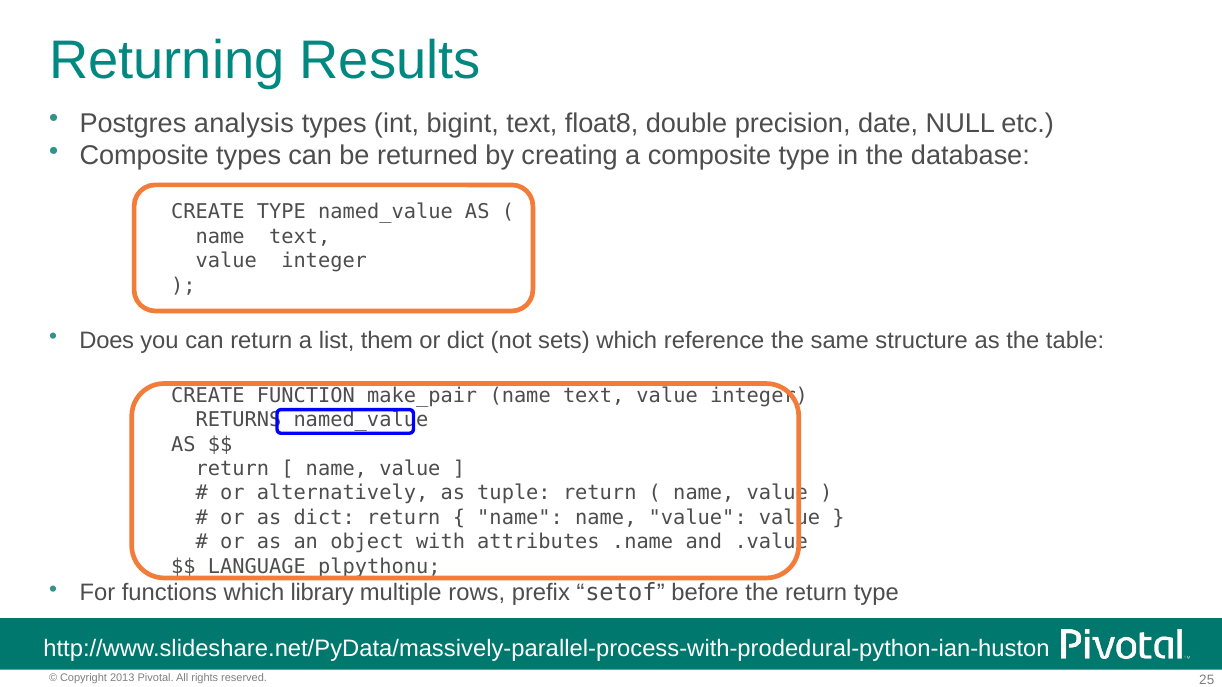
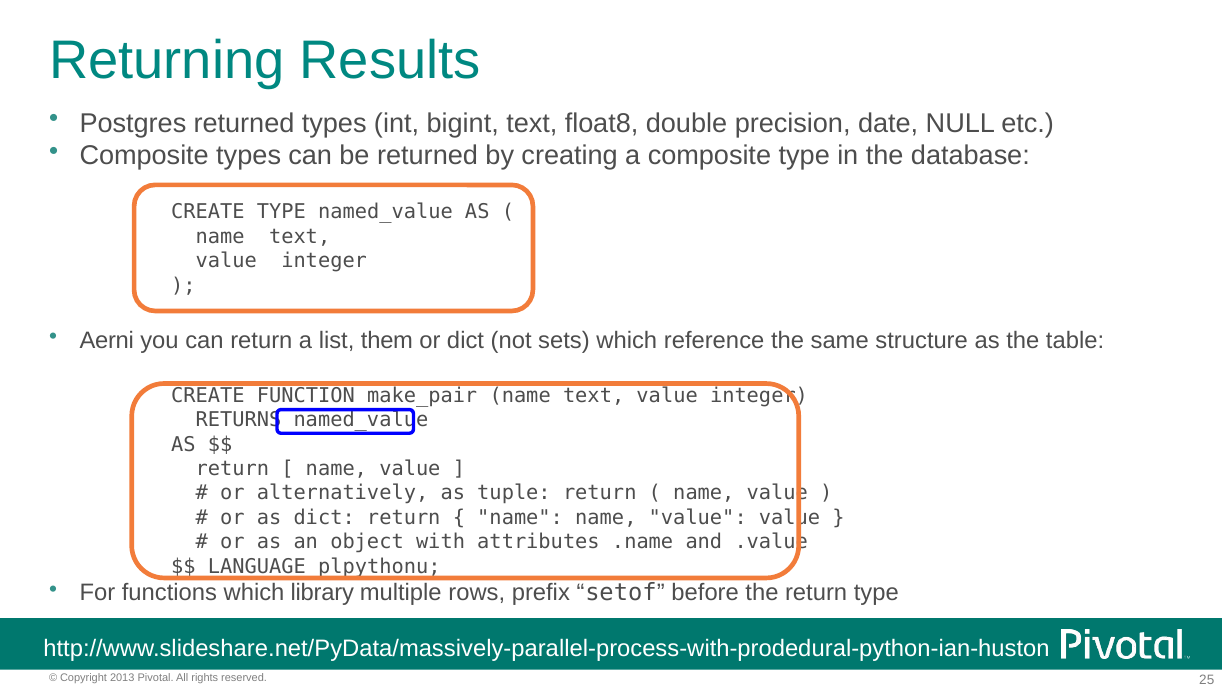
Postgres analysis: analysis -> returned (244, 123)
Does: Does -> Aerni (107, 341)
